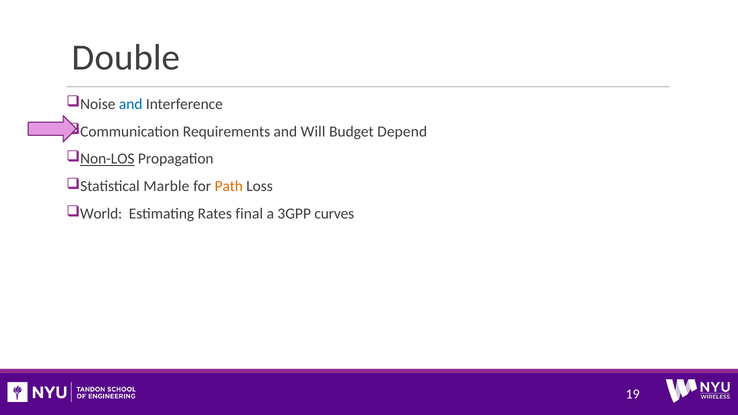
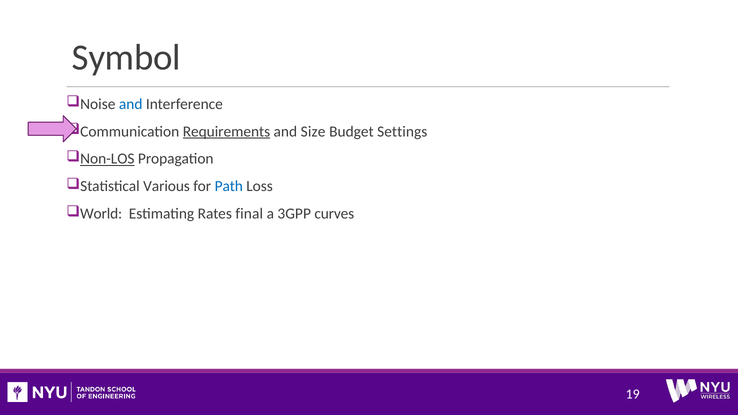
Double: Double -> Symbol (126, 58)
Requirements underline: none -> present (226, 132)
Will: Will -> Size (313, 132)
Depend: Depend -> Settings (402, 132)
Marble: Marble -> Various (167, 186)
Path colour: orange -> blue (229, 186)
